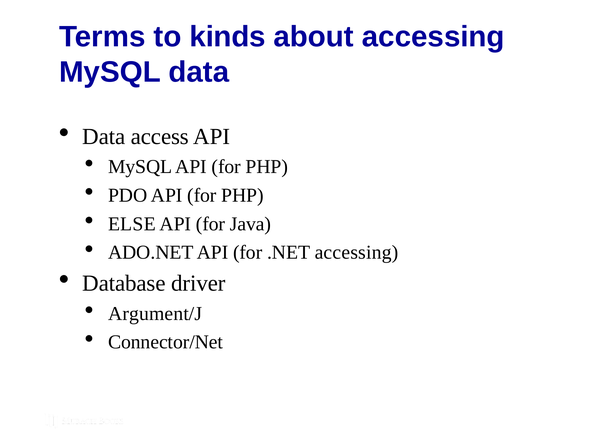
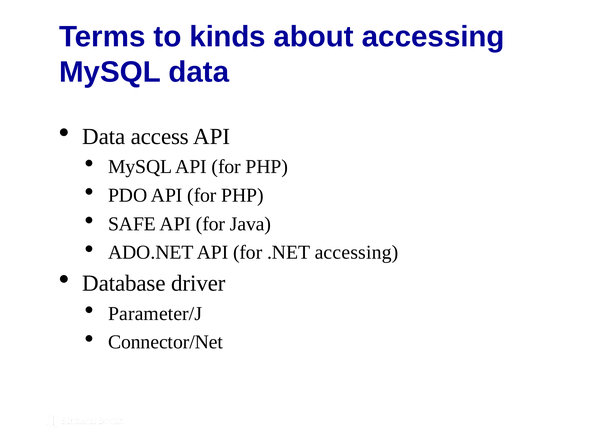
ELSE: ELSE -> SAFE (132, 224)
Argument/J: Argument/J -> Parameter/J (155, 314)
